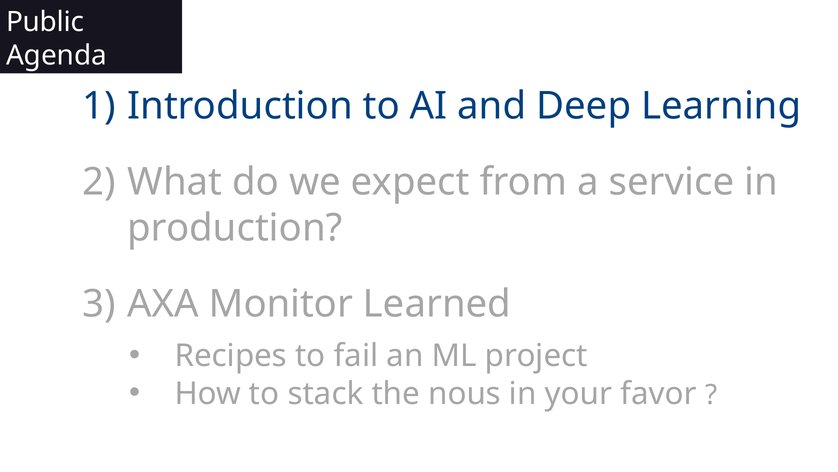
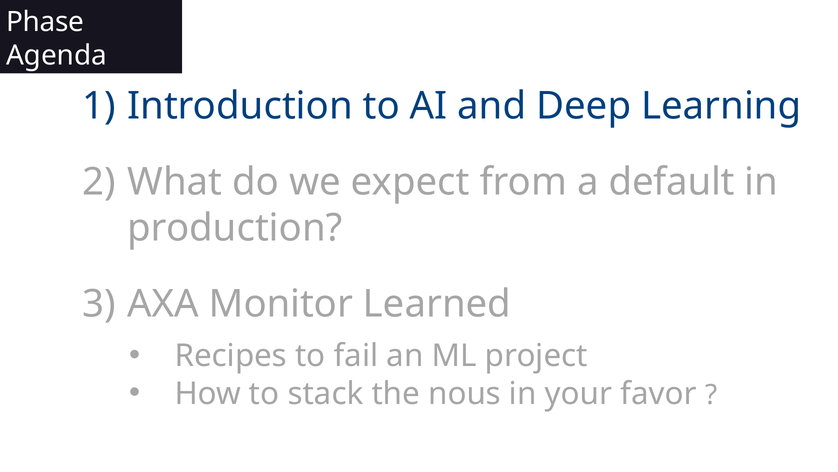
Public: Public -> Phase (45, 22)
service: service -> default (672, 182)
